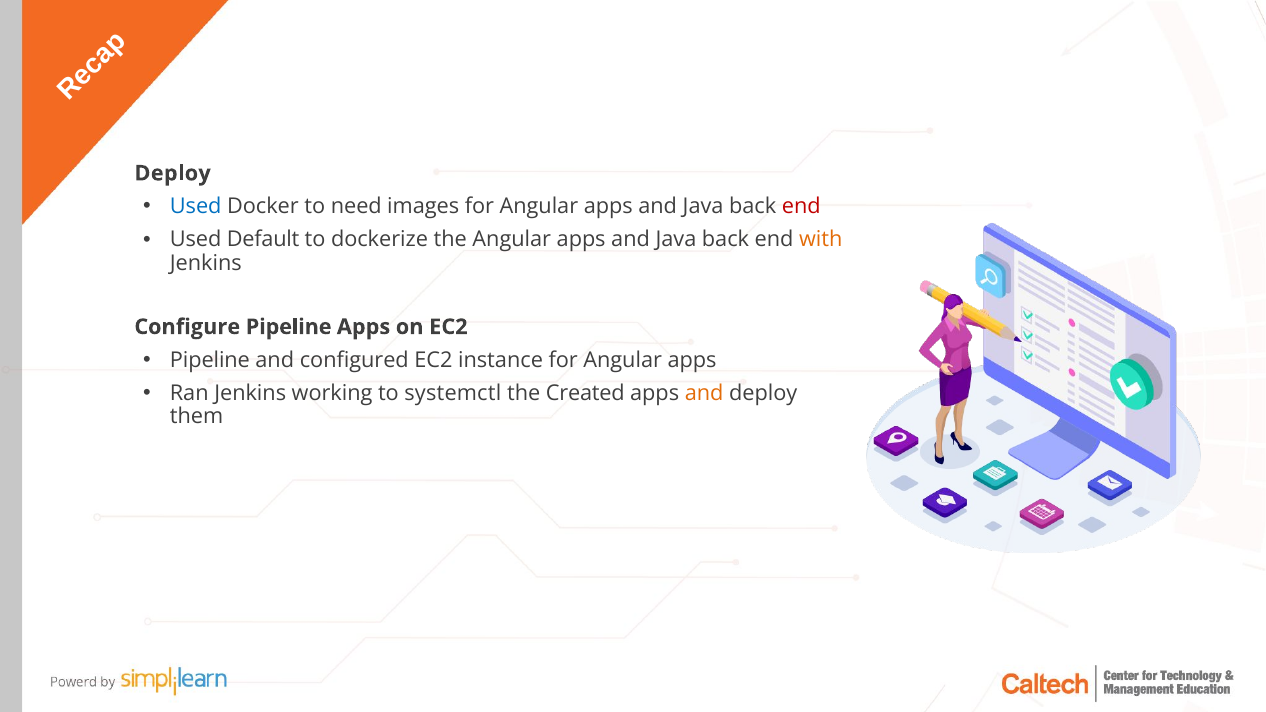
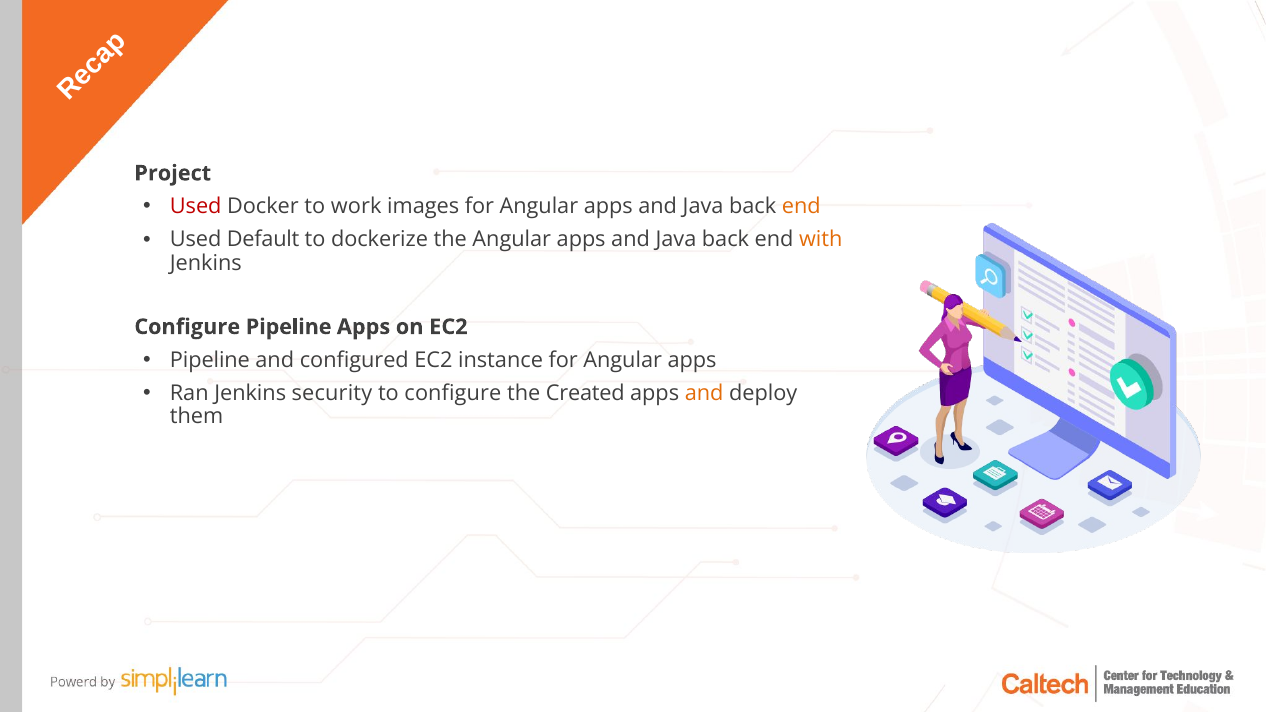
Deploy: Deploy -> Project (173, 173)
Used colour: blue -> red (196, 206)
need: need -> work (356, 206)
end colour: red -> orange (801, 206)
working: working -> security (332, 393)
to systemctl: systemctl -> configure (453, 393)
